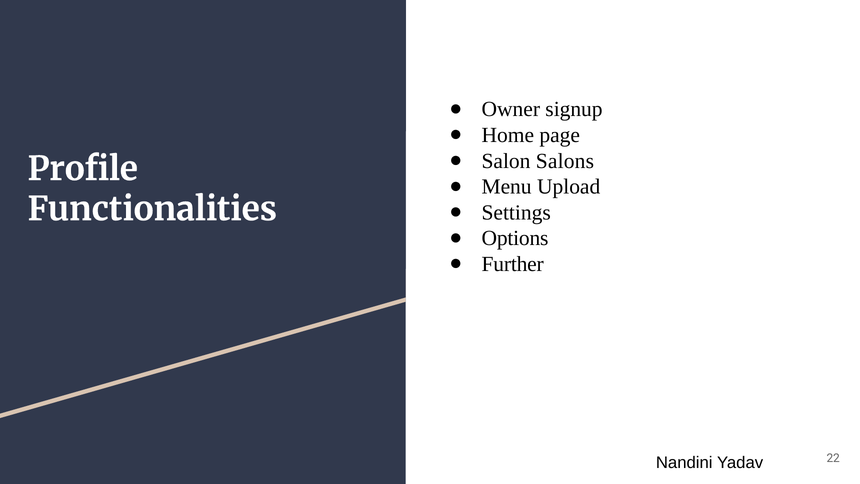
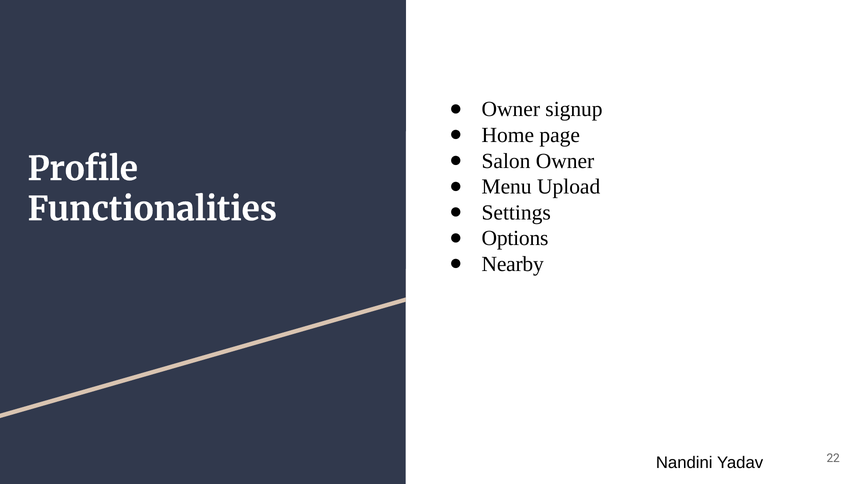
Salon Salons: Salons -> Owner (565, 161)
Further: Further -> Nearby (513, 264)
